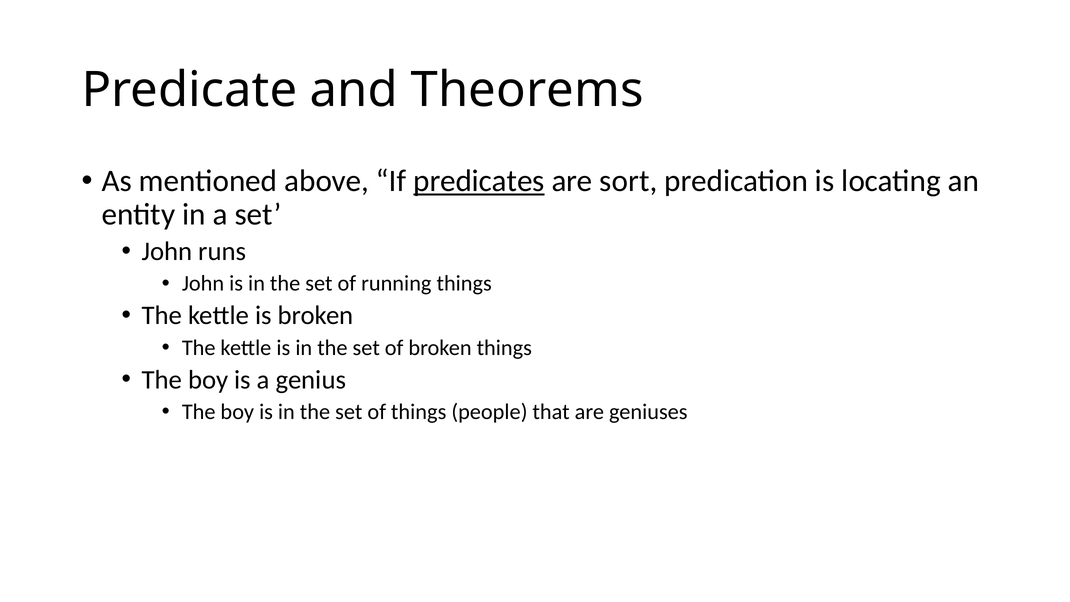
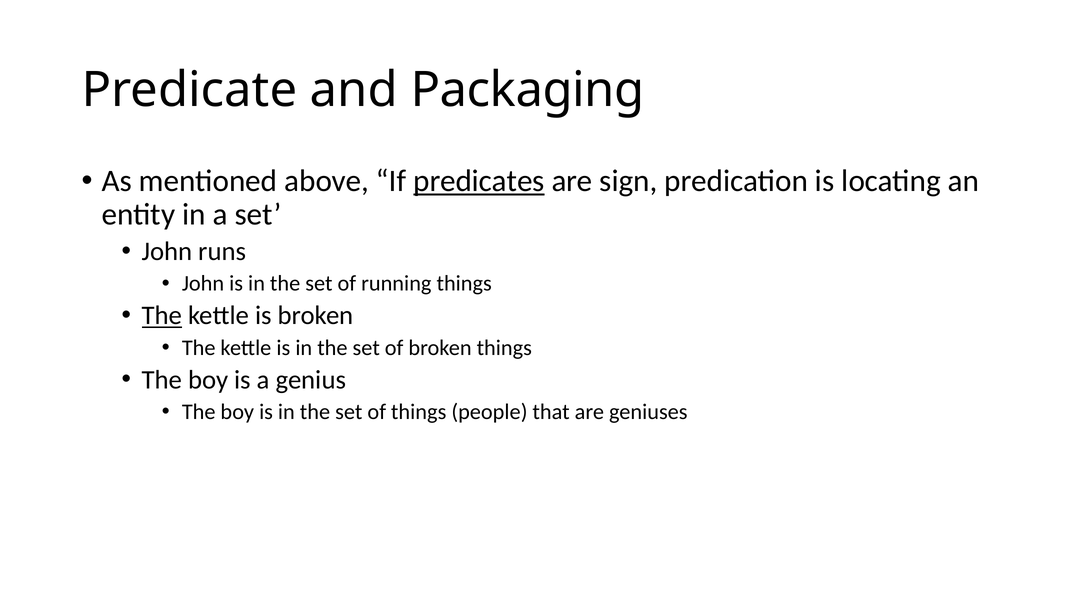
Theorems: Theorems -> Packaging (527, 90)
sort: sort -> sign (628, 181)
The underline: none -> present (162, 316)
